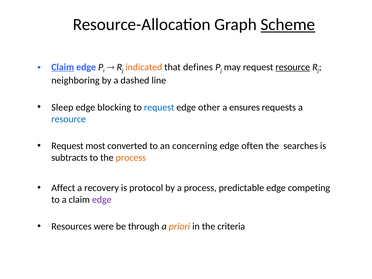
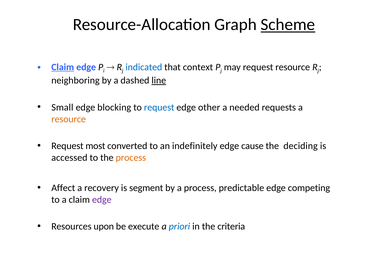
indicated colour: orange -> blue (144, 67)
defines: defines -> context (198, 67)
resource underline: present -> none (293, 67)
line underline: none -> present (159, 80)
Sleep: Sleep -> Small (62, 107)
ensures: ensures -> needed (244, 107)
resource colour: blue -> orange (69, 119)
concerning: concerning -> indefinitely (195, 146)
often: often -> cause (252, 146)
searches: searches -> deciding (301, 146)
subtracts: subtracts -> accessed (69, 158)
protocol: protocol -> segment (146, 188)
were: were -> upon (104, 226)
through: through -> execute (144, 226)
priori colour: orange -> blue (179, 226)
